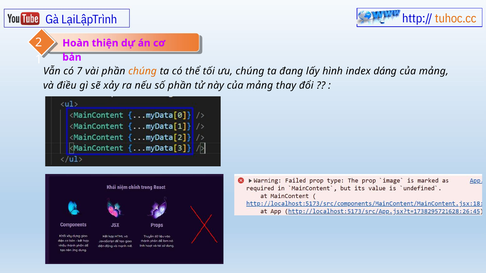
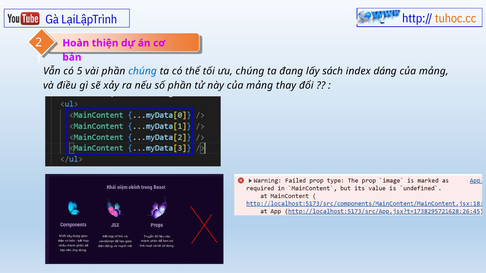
7: 7 -> 5 (79, 71)
chúng colour: orange -> blue (143, 71)
hình: hình -> sách (333, 71)
